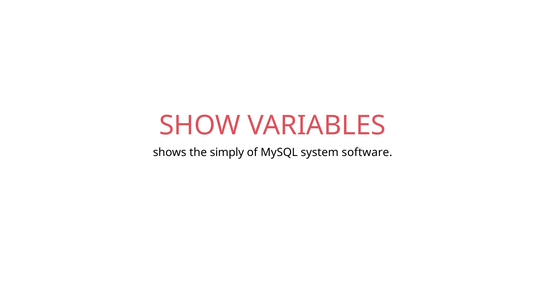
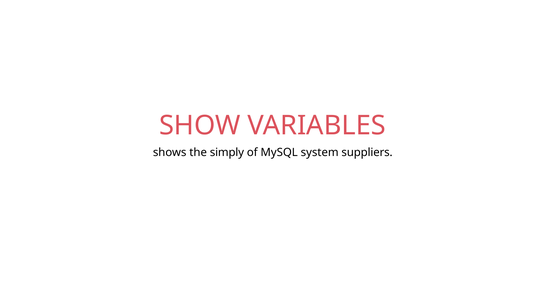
software: software -> suppliers (367, 153)
